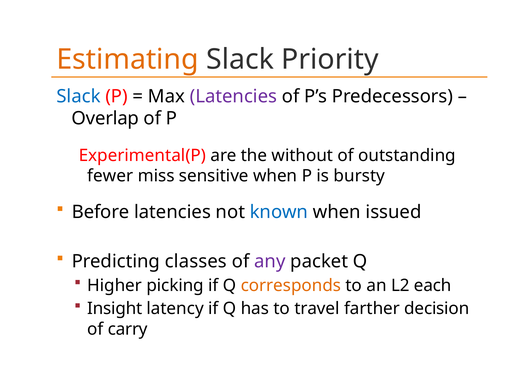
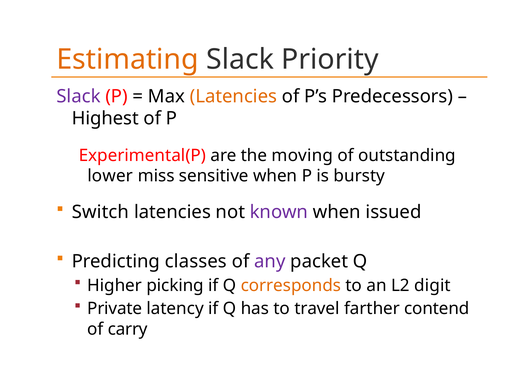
Slack colour: blue -> purple (78, 96)
Latencies colour: purple -> orange (233, 96)
Overlap: Overlap -> Highest (105, 118)
without: without -> moving (302, 155)
fewer: fewer -> lower (110, 176)
Before: Before -> Switch (100, 212)
known colour: blue -> purple (279, 212)
each: each -> digit (433, 285)
Insight: Insight -> Private (115, 308)
decision: decision -> contend (437, 308)
